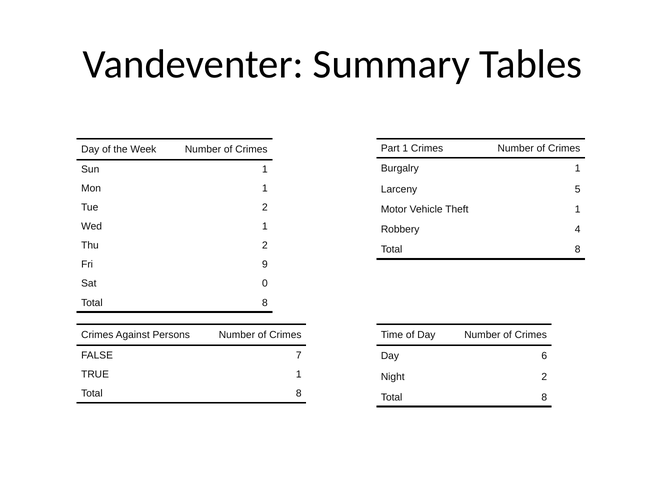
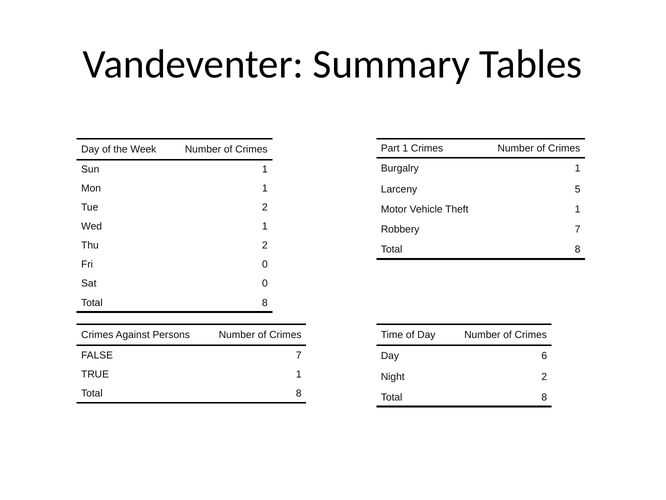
Robbery 4: 4 -> 7 (578, 229)
Fri 9: 9 -> 0 (265, 264)
